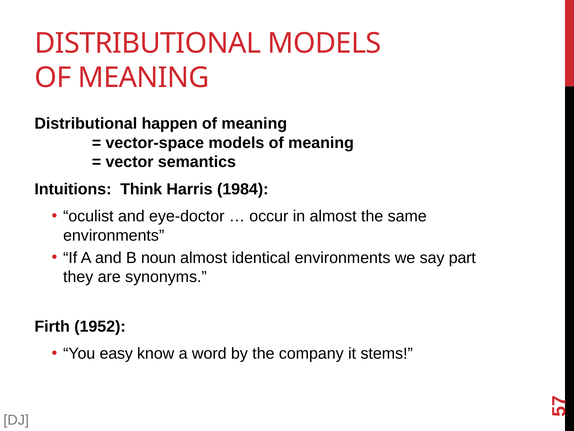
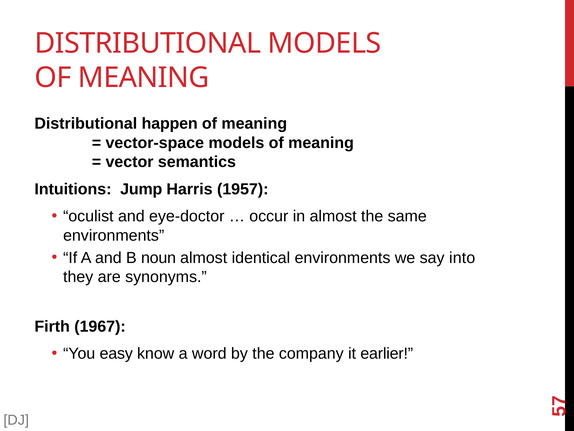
Think: Think -> Jump (141, 189)
1984: 1984 -> 1957 (243, 189)
part: part -> into (462, 258)
1952: 1952 -> 1967 (100, 326)
stems: stems -> earlier (387, 353)
